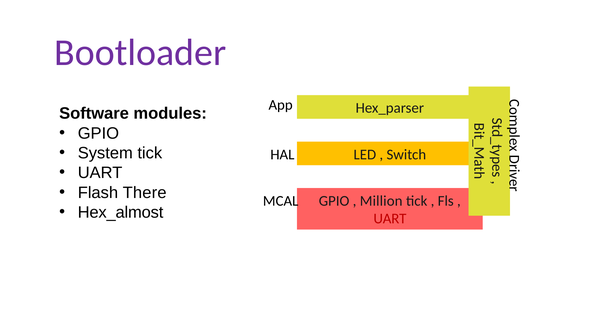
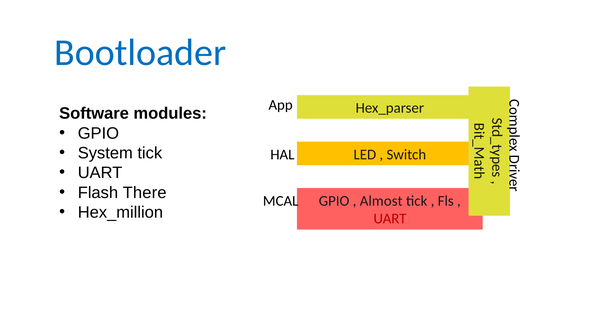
Bootloader colour: purple -> blue (140, 53)
Million: Million -> Almost (381, 201)
Hex_almost: Hex_almost -> Hex_million (120, 213)
